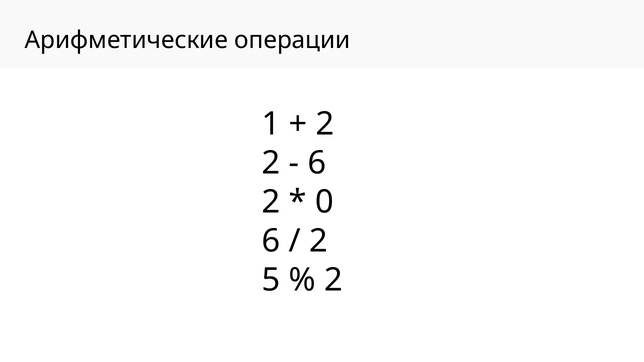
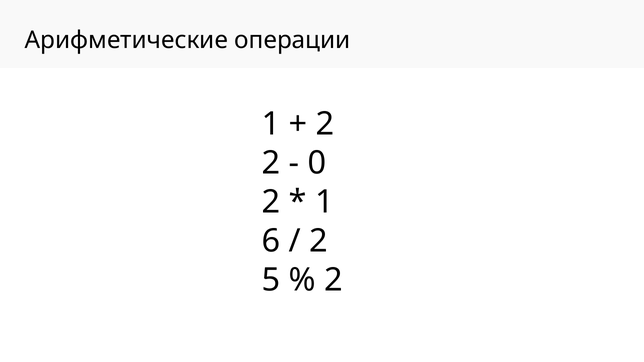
6: 6 -> 0 (317, 163)
0: 0 -> 1 (324, 202)
